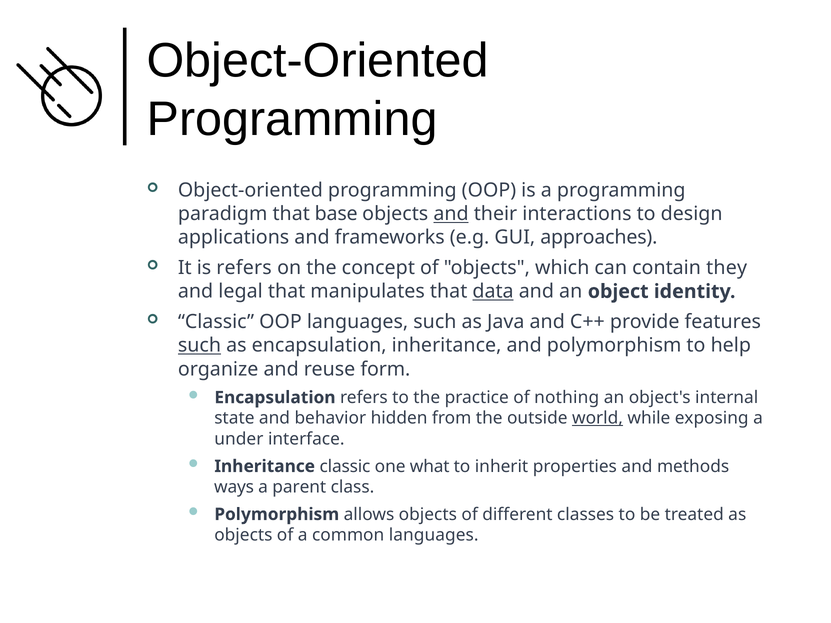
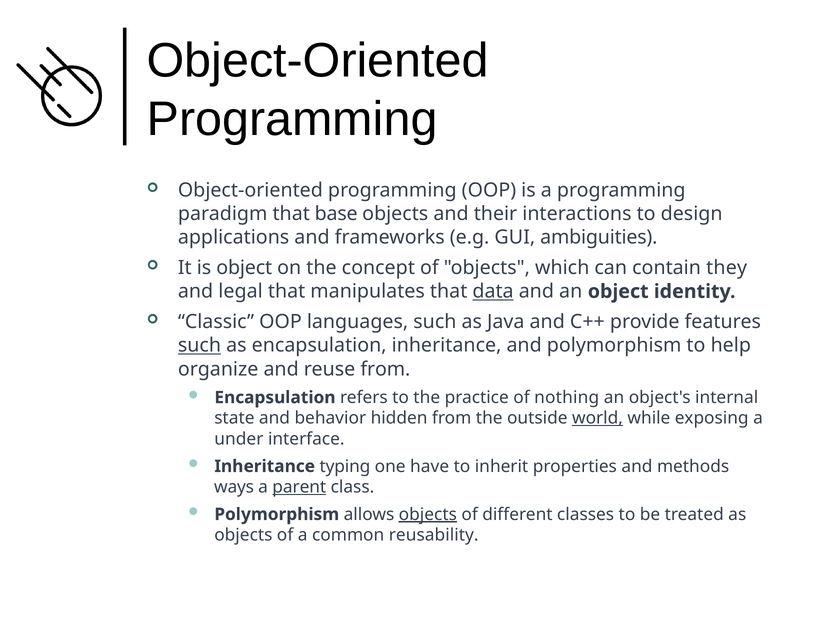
and underline: present -> none (451, 214)
approaches: approaches -> ambiguities (599, 238)
is refers: refers -> object (244, 268)
reuse form: form -> from (385, 369)
Inheritance classic: classic -> typing (345, 466)
what: what -> have (430, 466)
parent underline: none -> present (299, 487)
objects underline: none -> present (428, 515)
common languages: languages -> reusability (434, 535)
